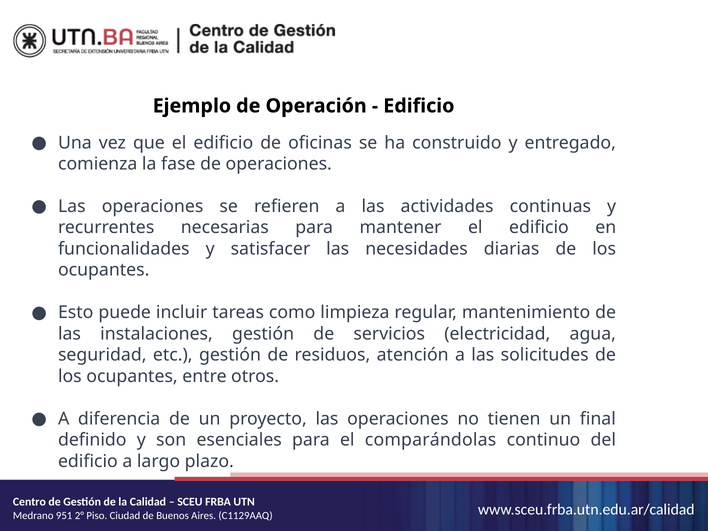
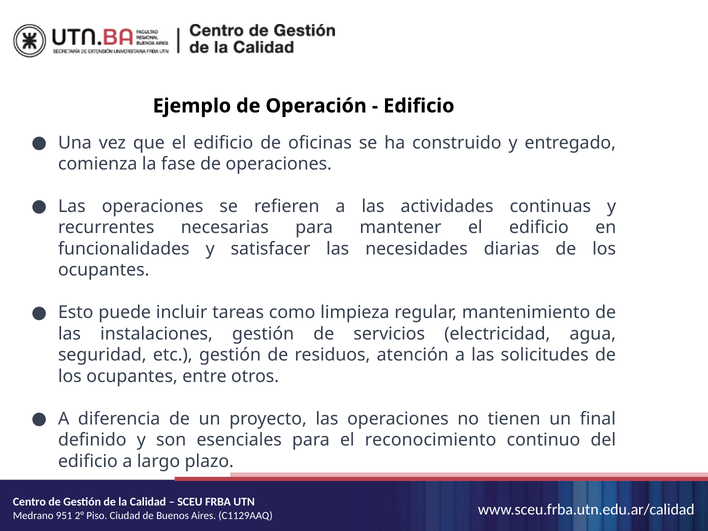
comparándolas: comparándolas -> reconocimiento (431, 440)
